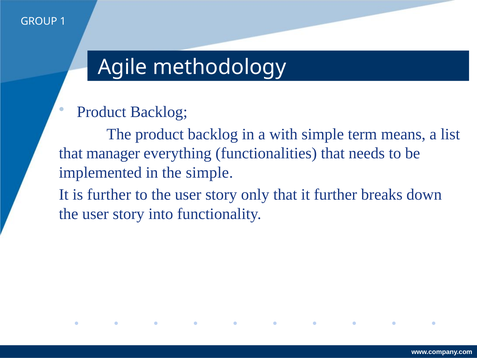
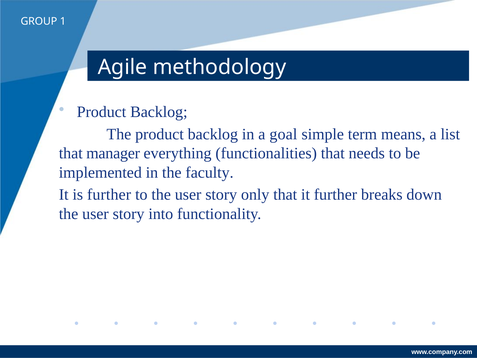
with: with -> goal (283, 134)
the simple: simple -> faculty (210, 172)
